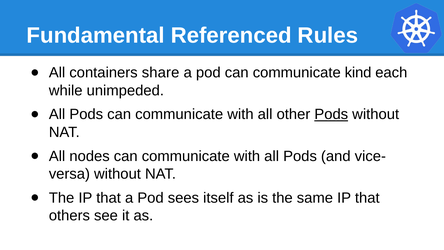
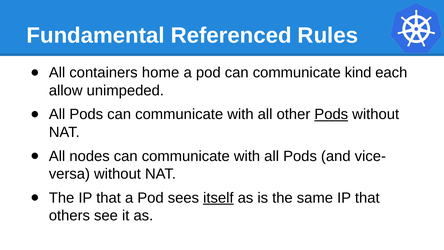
share: share -> home (161, 73)
while: while -> allow (66, 90)
itself underline: none -> present (218, 198)
